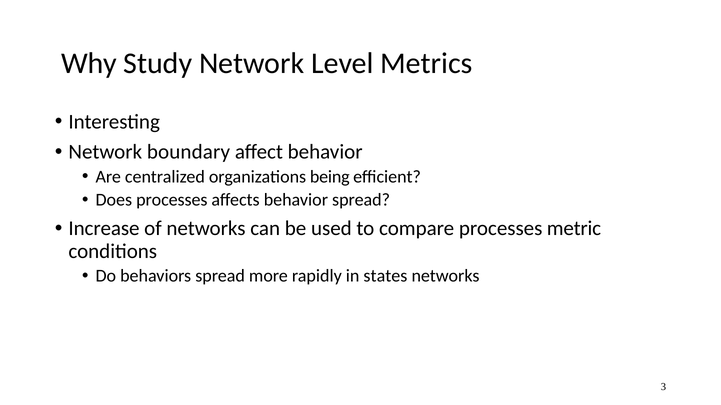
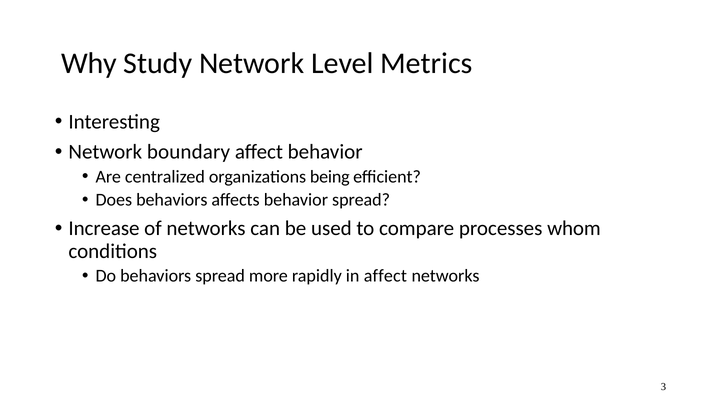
Does processes: processes -> behaviors (172, 200)
metric: metric -> whom (574, 229)
in states: states -> affect (385, 276)
